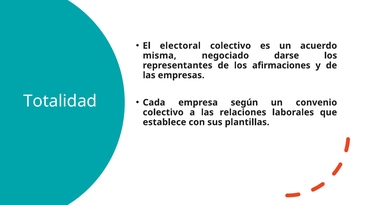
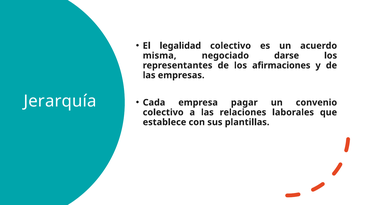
electoral: electoral -> legalidad (180, 46)
Totalidad: Totalidad -> Jerarquía (60, 101)
según: según -> pagar (244, 103)
